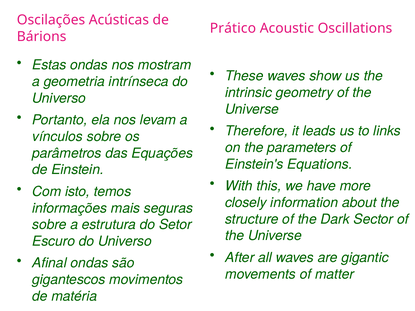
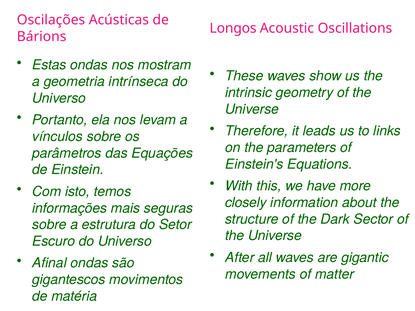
Prático: Prático -> Longos (233, 28)
